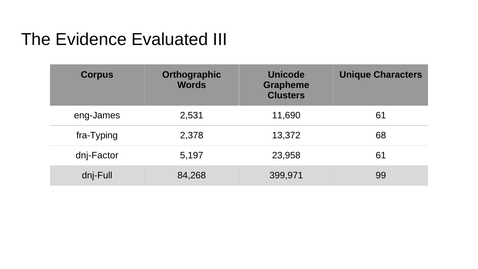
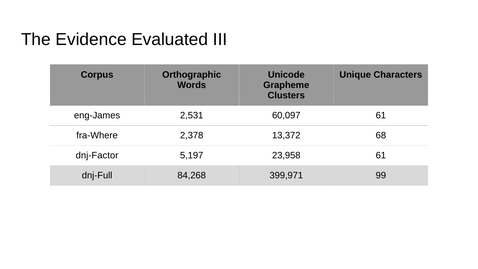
11,690: 11,690 -> 60,097 (286, 116)
fra-Typing: fra-Typing -> fra-Where (97, 136)
